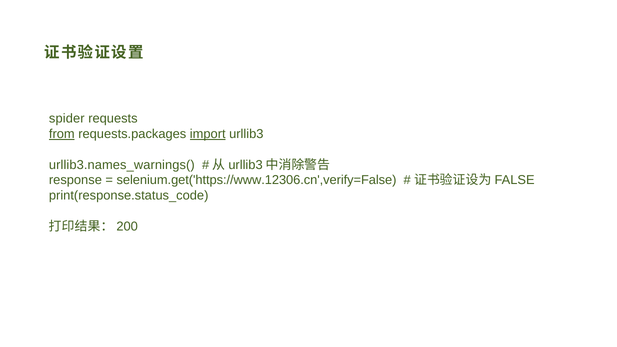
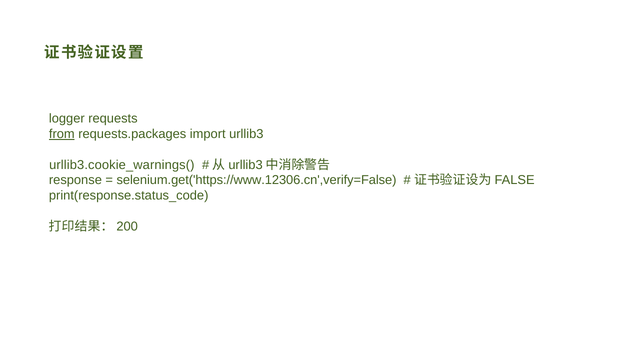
spider: spider -> logger (67, 119)
import underline: present -> none (208, 134)
urllib3.names_warnings(: urllib3.names_warnings( -> urllib3.cookie_warnings( (122, 165)
